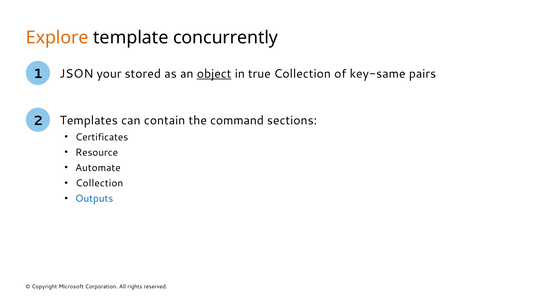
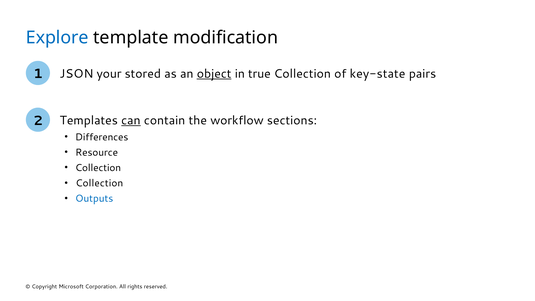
Explore colour: orange -> blue (57, 38)
concurrently: concurrently -> modification (226, 38)
key-same: key-same -> key-state (378, 74)
can underline: none -> present (131, 120)
command: command -> workflow (237, 120)
Certificates: Certificates -> Differences (102, 137)
Automate: Automate -> Collection (98, 168)
